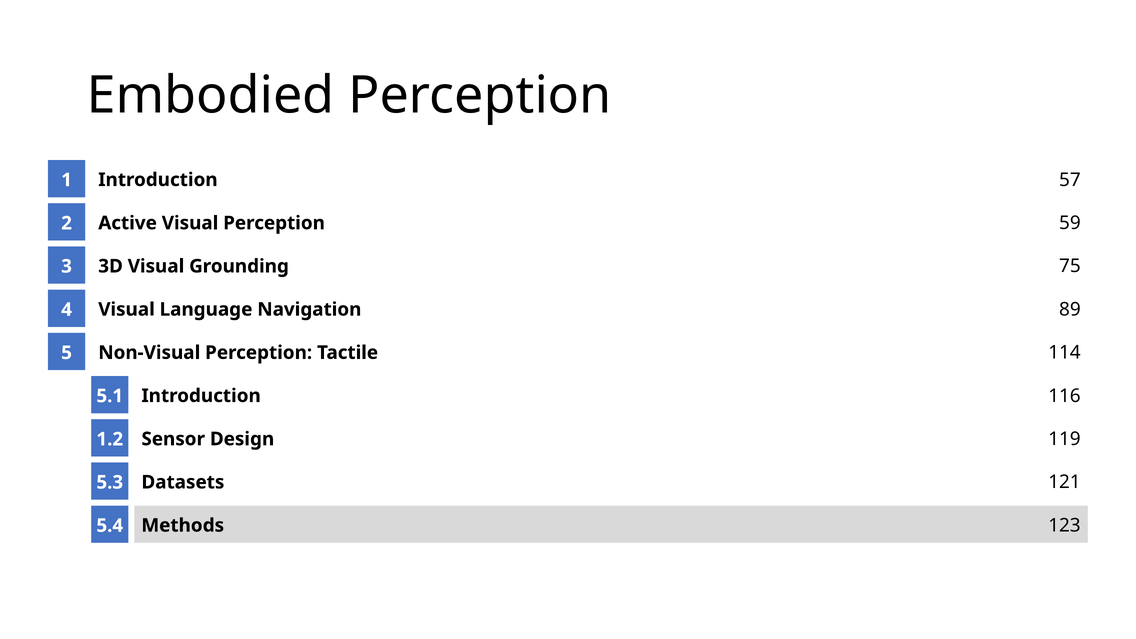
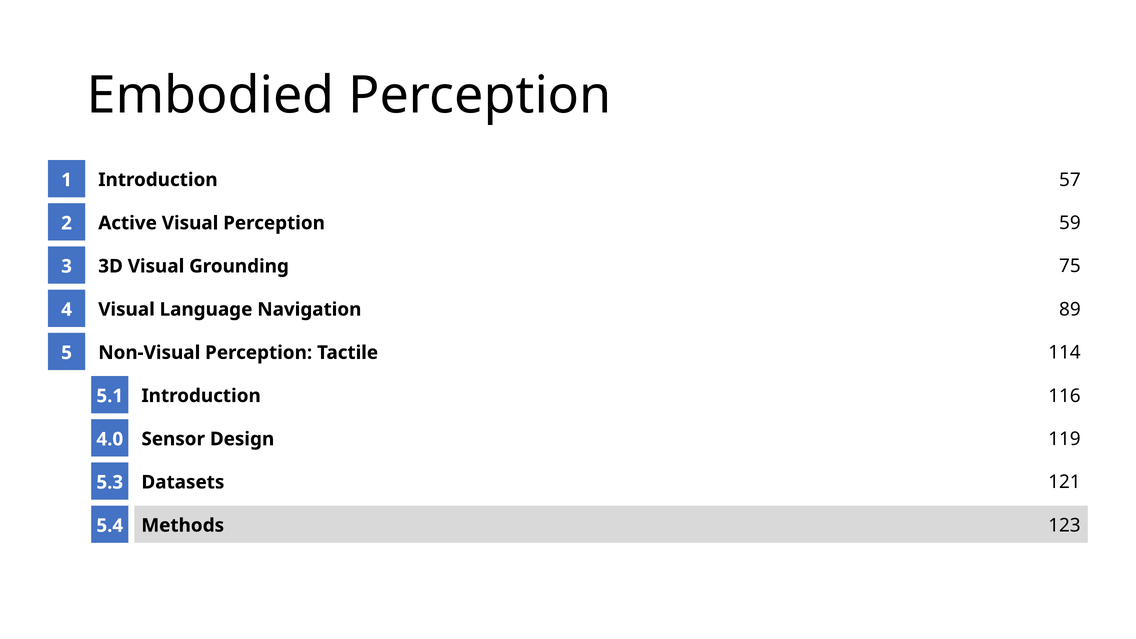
1.2: 1.2 -> 4.0 (110, 439)
